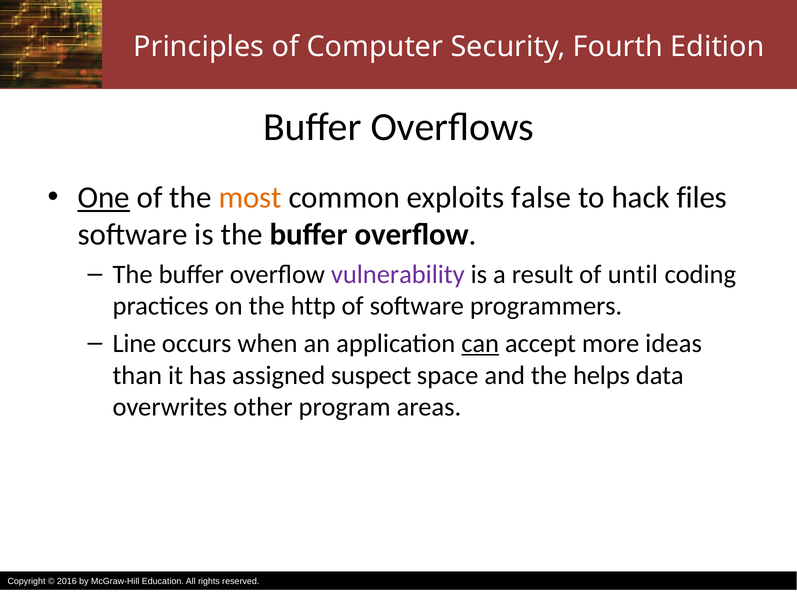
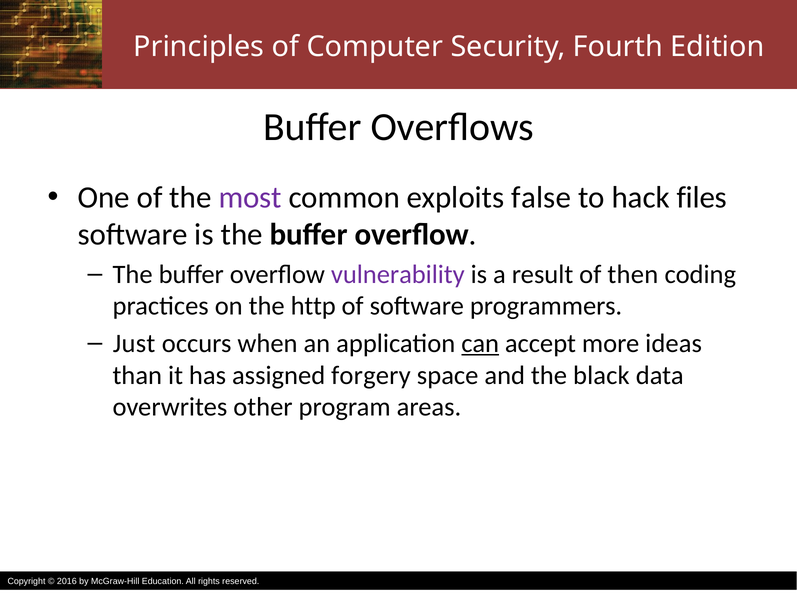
One underline: present -> none (104, 197)
most colour: orange -> purple (250, 197)
until: until -> then (633, 274)
Line: Line -> Just (134, 343)
suspect: suspect -> forgery (371, 375)
helps: helps -> black (601, 375)
